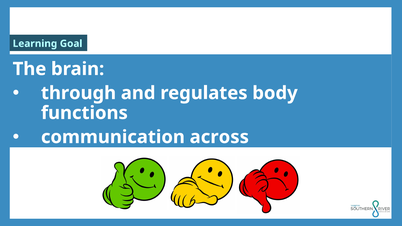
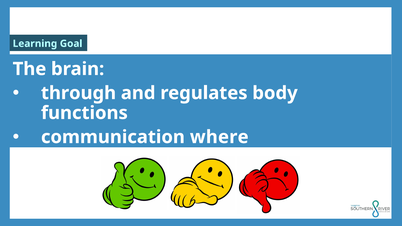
across: across -> where (219, 137)
